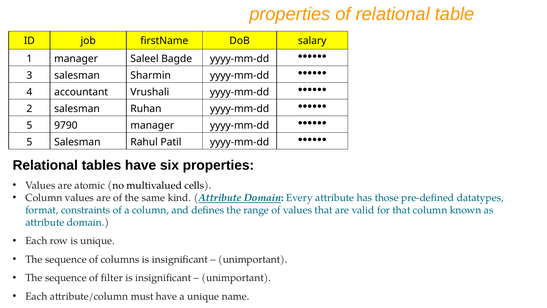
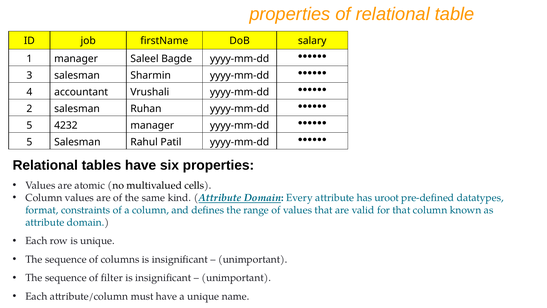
9790: 9790 -> 4232 (66, 125)
those: those -> uroot (387, 198)
